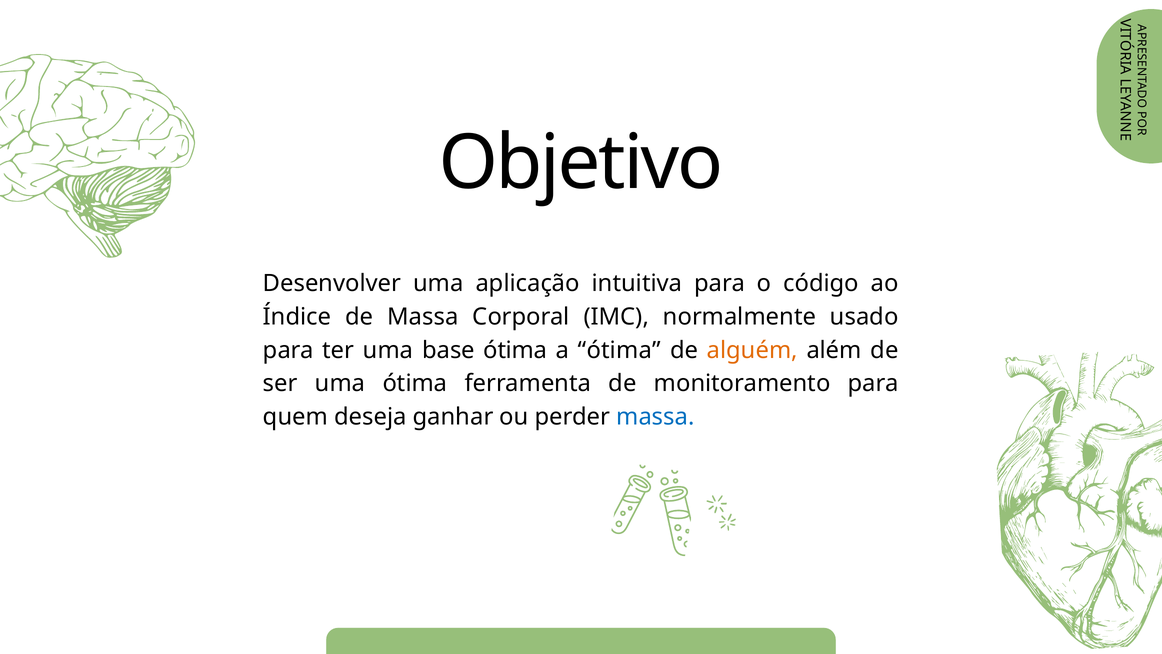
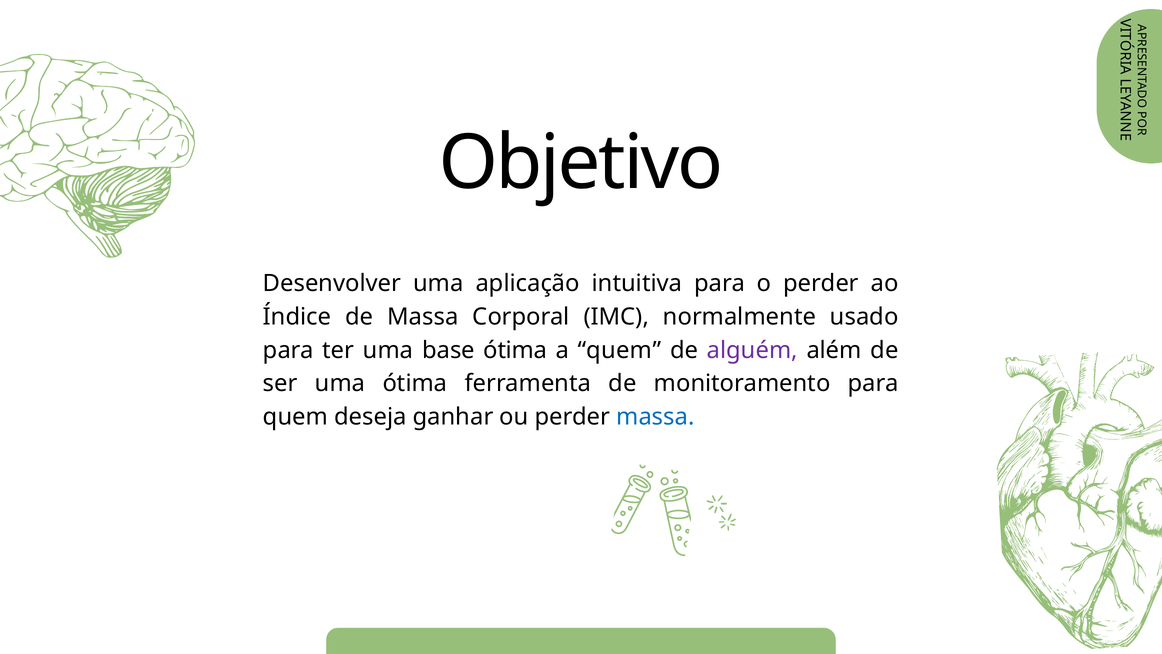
o código: código -> perder (821, 283)
a ótima: ótima -> quem (619, 350)
alguém colour: orange -> purple (752, 350)
